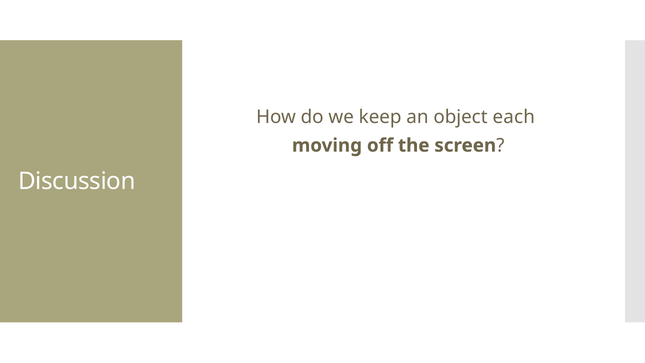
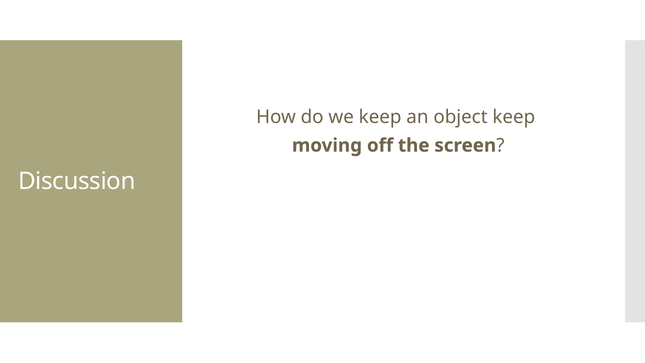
object each: each -> keep (514, 117)
